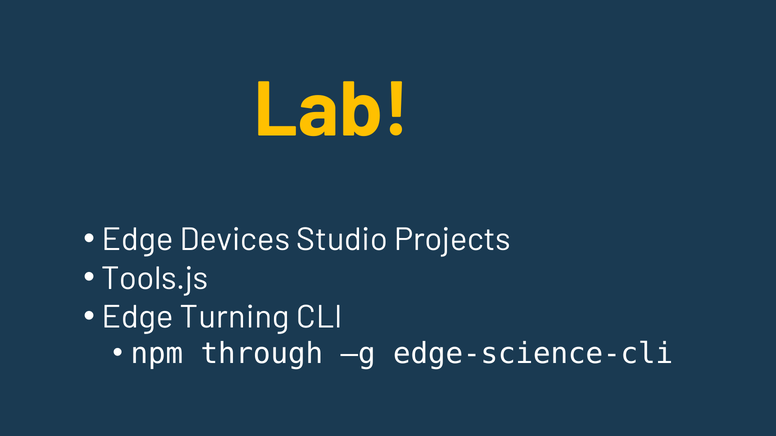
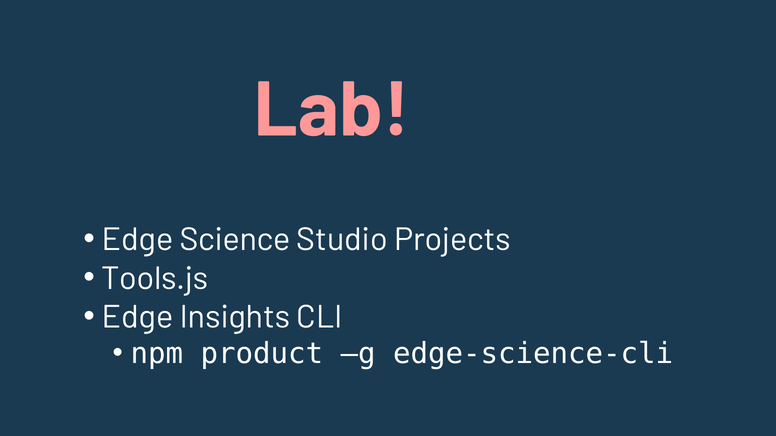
Lab colour: yellow -> pink (332, 110)
Devices: Devices -> Science (235, 240)
Turning: Turning -> Insights (235, 317)
through: through -> product (262, 354)
